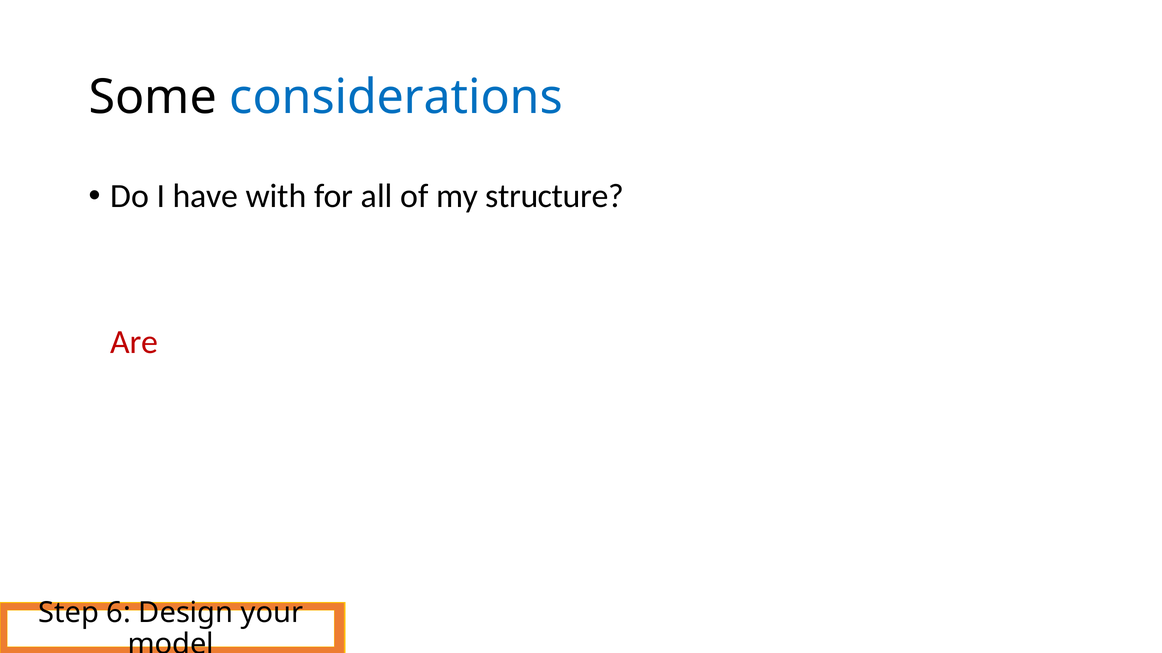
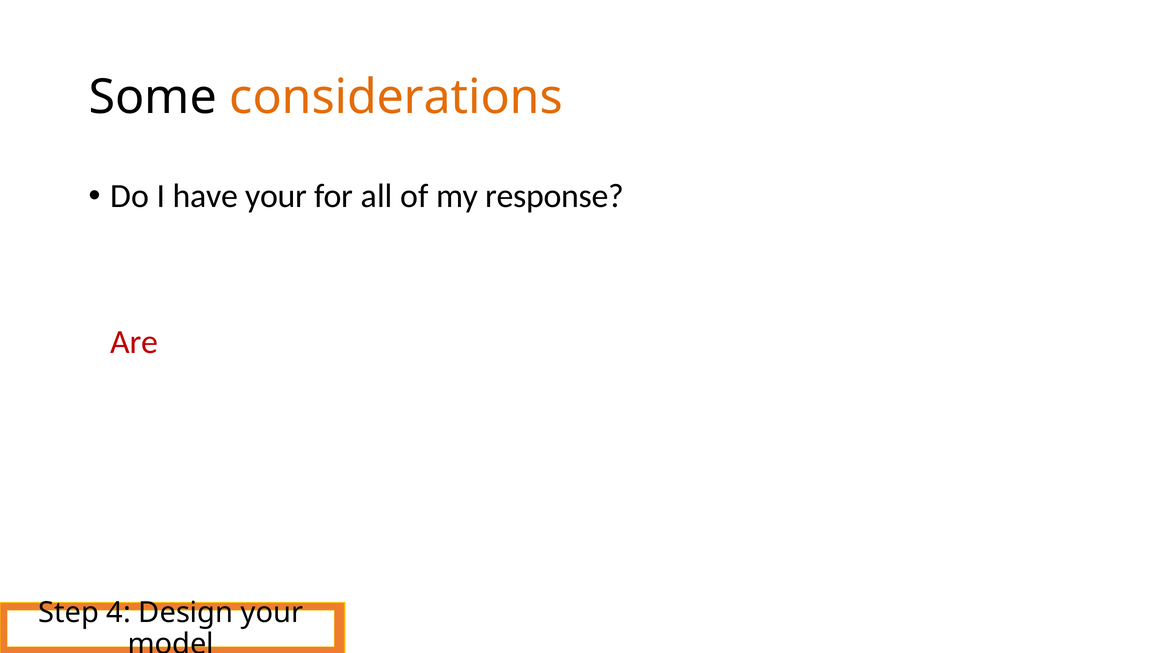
considerations colour: blue -> orange (396, 98)
have with: with -> your (276, 196)
of my structure: structure -> response (555, 196)
6: 6 -> 4 (119, 613)
